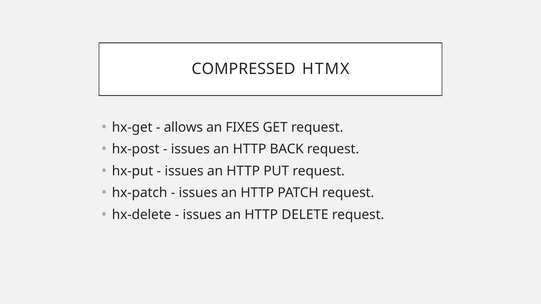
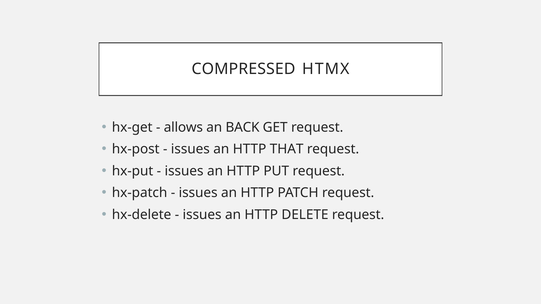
FIXES: FIXES -> BACK (243, 127)
BACK: BACK -> THAT (287, 149)
